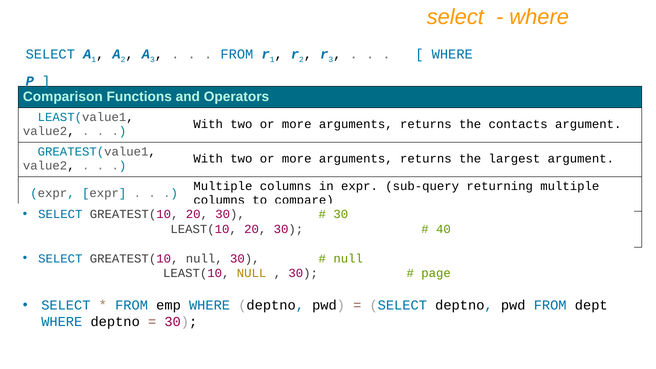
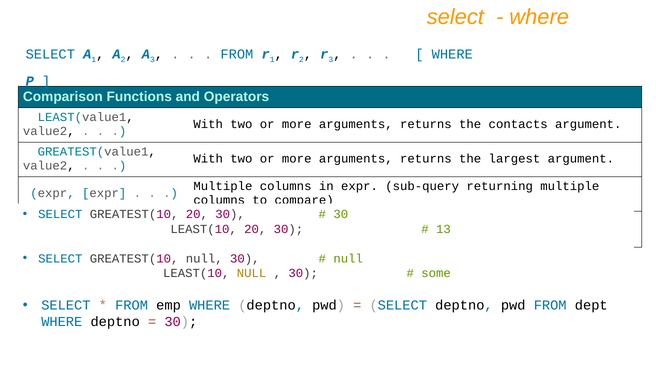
40: 40 -> 13 (443, 229)
page: page -> some (436, 273)
